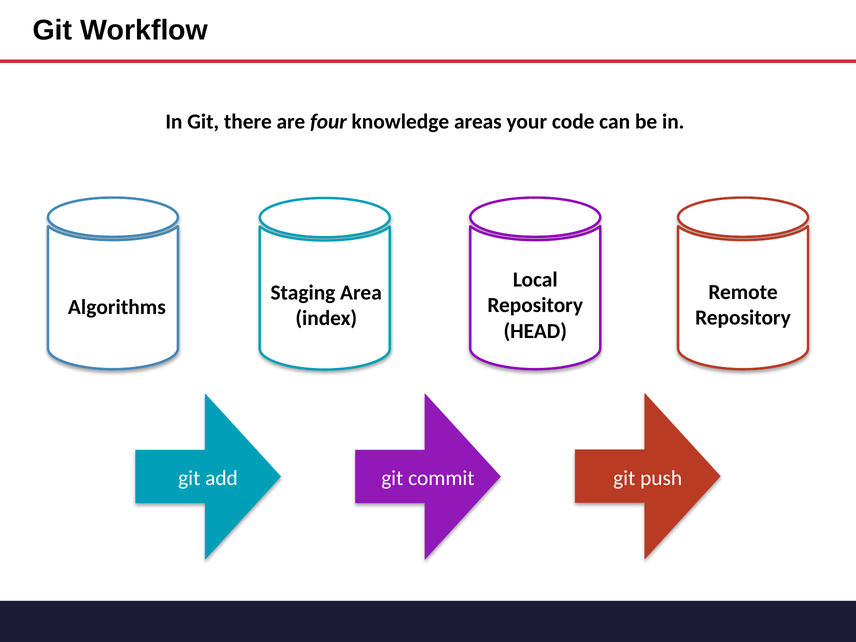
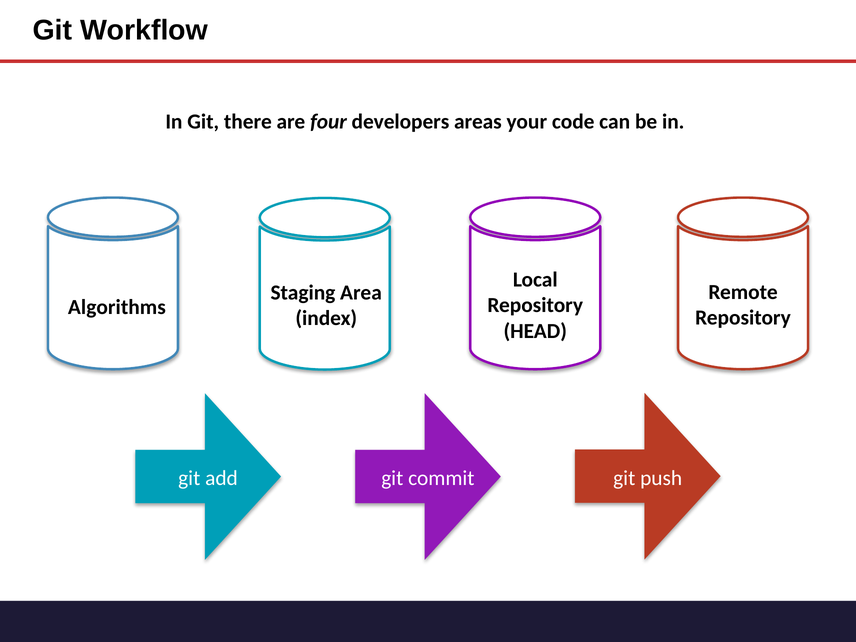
knowledge: knowledge -> developers (400, 122)
